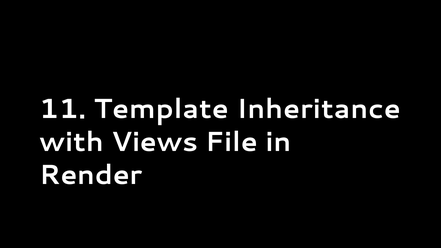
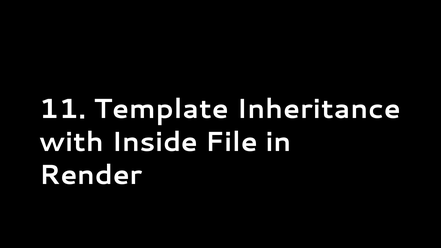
Views: Views -> Inside (155, 142)
